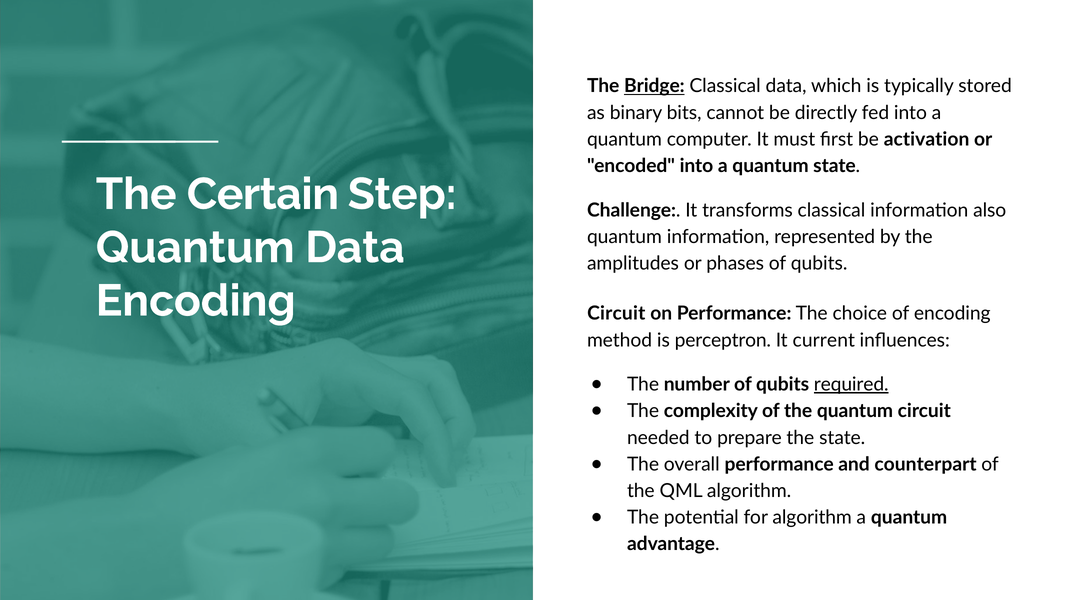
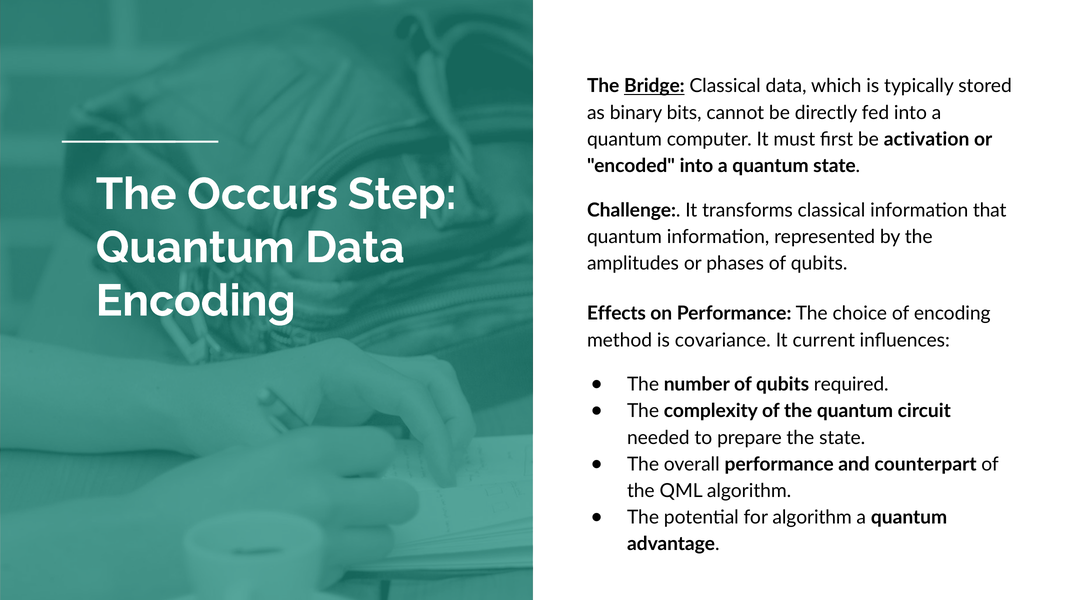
Certain: Certain -> Occurs (263, 194)
also: also -> that (990, 210)
Circuit: Circuit -> Effects (616, 313)
perceptron: perceptron -> covariance (723, 340)
required underline: present -> none (851, 384)
